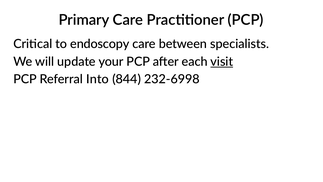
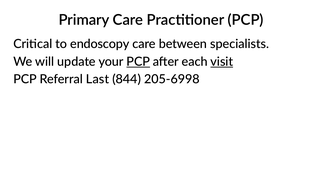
PCP underline: none -> present (138, 62)
Into: Into -> Last (98, 79)
232-6998: 232-6998 -> 205-6998 (172, 79)
